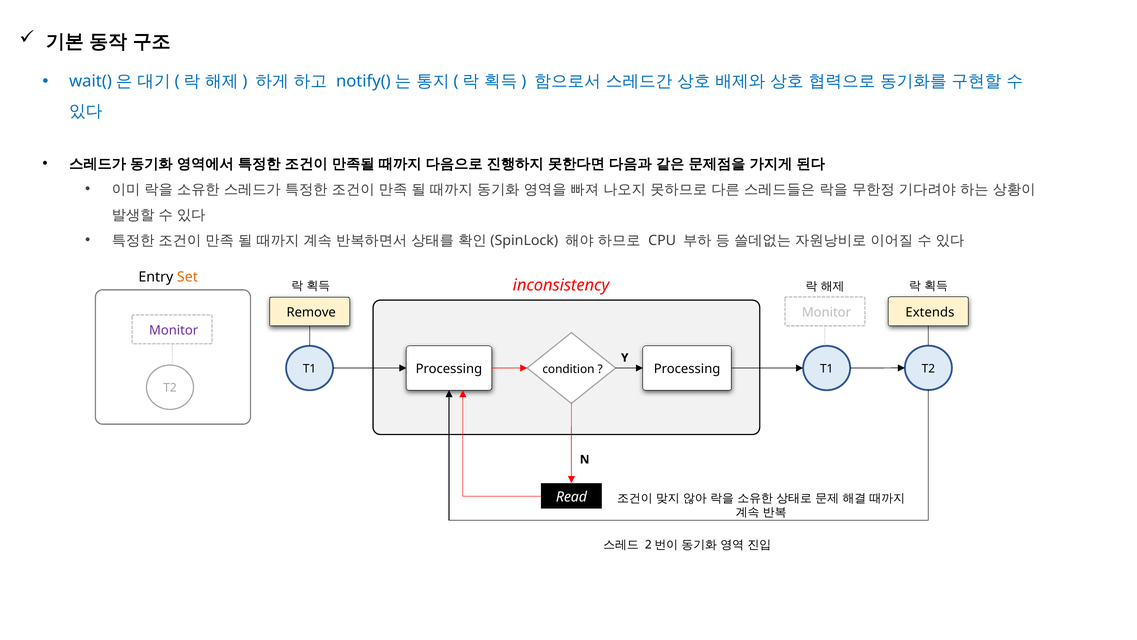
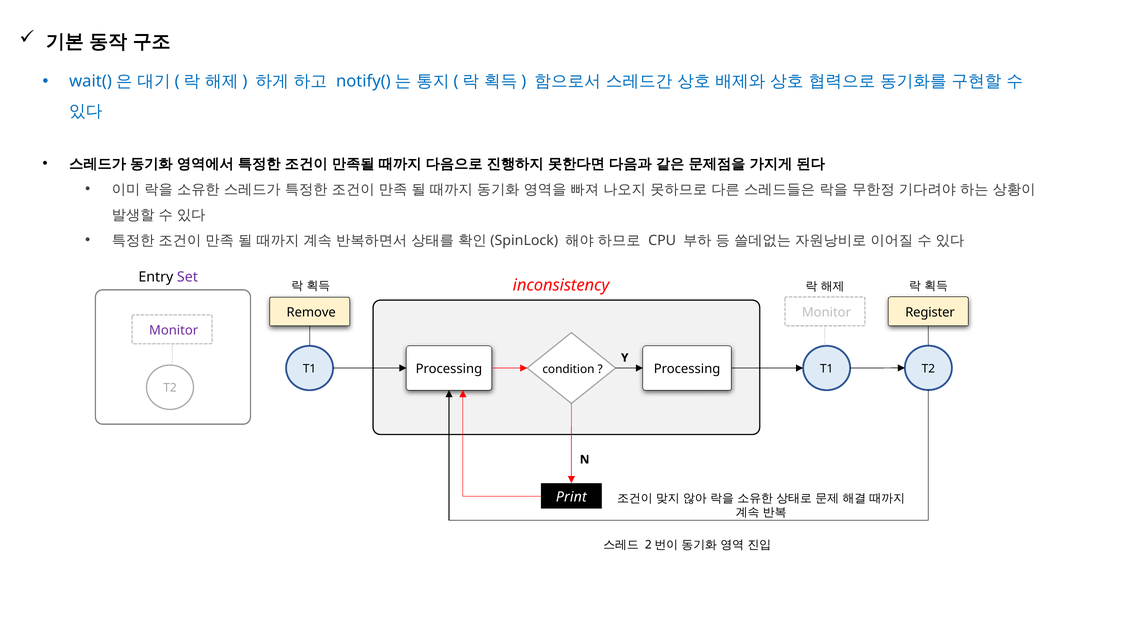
Set colour: orange -> purple (187, 277)
Extends: Extends -> Register (930, 312)
Read: Read -> Print (571, 497)
